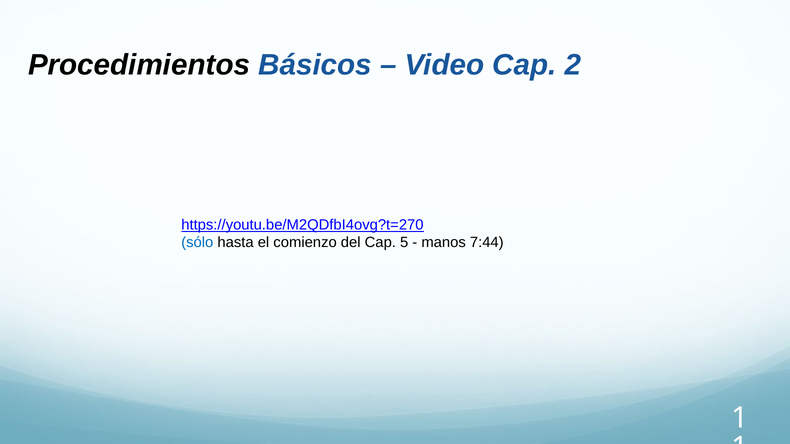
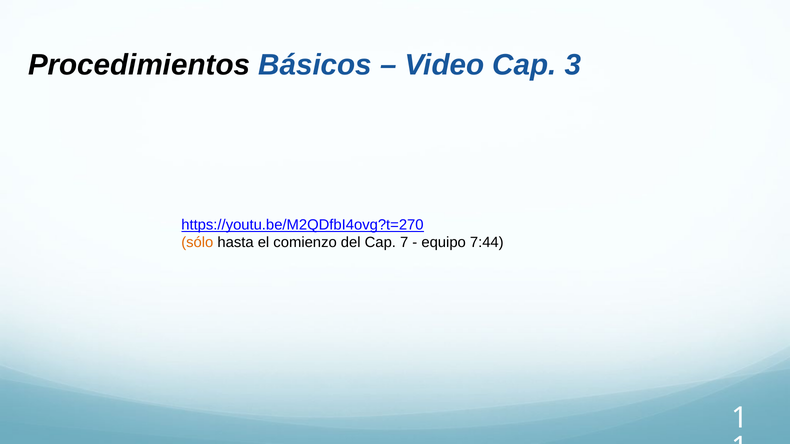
2: 2 -> 3 (573, 65)
sólo colour: blue -> orange (197, 243)
5: 5 -> 7 (404, 243)
manos: manos -> equipo (444, 243)
